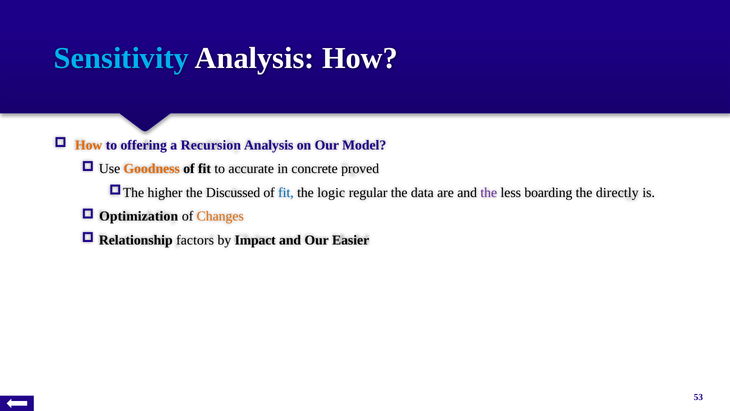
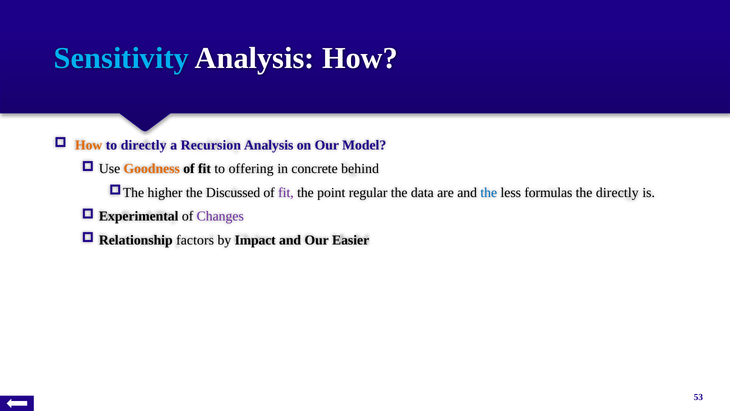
to offering: offering -> directly (144, 145)
accurate: accurate -> offering (251, 169)
proved: proved -> behind (360, 169)
fit colour: blue -> purple (286, 192)
logic: logic -> point (331, 192)
the colour: purple -> blue (489, 192)
boarding: boarding -> formulas (548, 192)
Optimization: Optimization -> Experimental (139, 216)
Changes colour: orange -> purple (220, 216)
